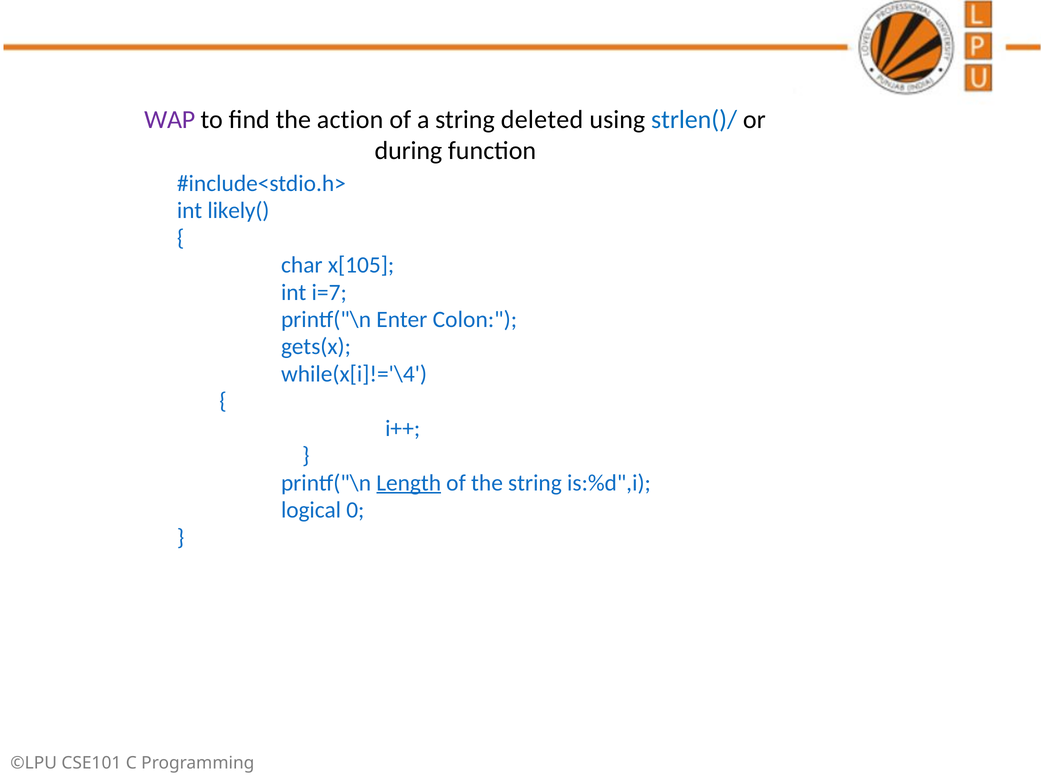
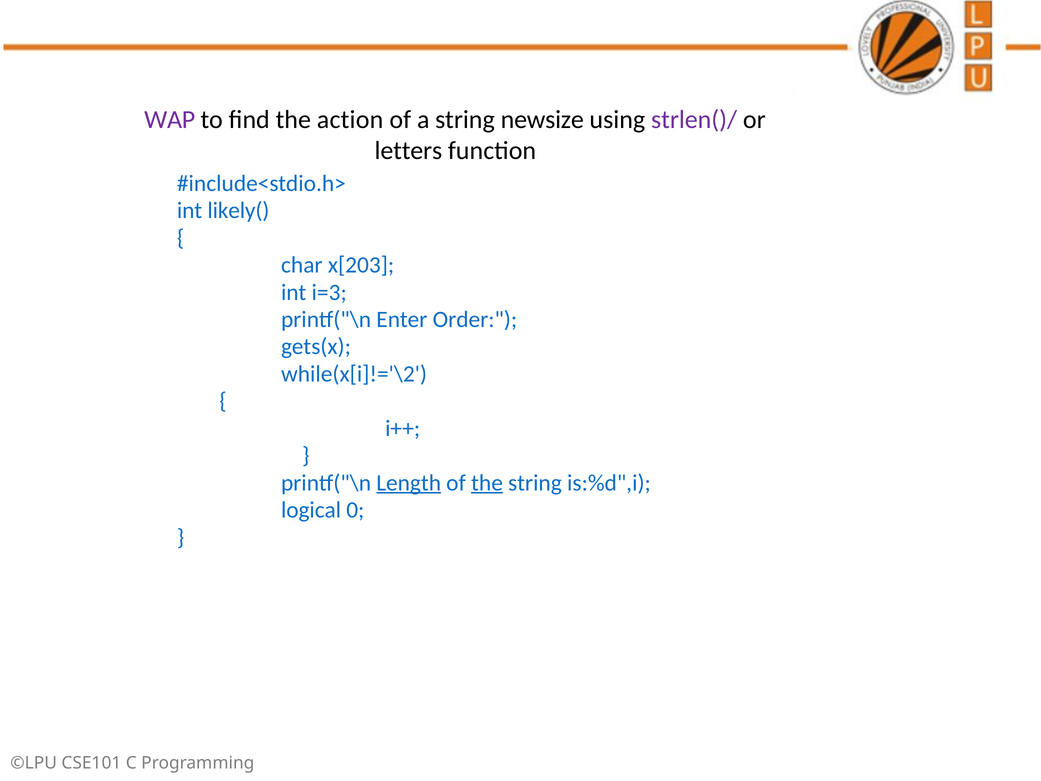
deleted: deleted -> newsize (542, 120)
strlen()/ colour: blue -> purple (694, 120)
during: during -> letters (408, 151)
x[105: x[105 -> x[203 (361, 265)
i=7: i=7 -> i=3 (329, 292)
Colon: Colon -> Order (475, 319)
while(x[i]!='\4: while(x[i]!='\4 -> while(x[i]!='\2 (354, 374)
the underline: none -> present (487, 483)
